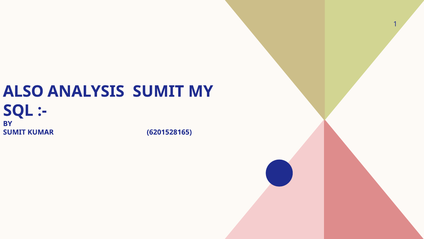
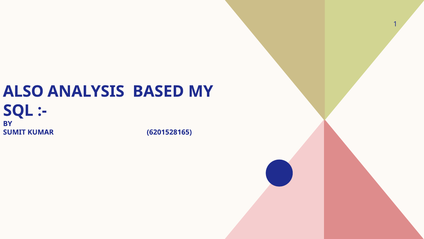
ANALYSIS SUMIT: SUMIT -> BASED (158, 91)
